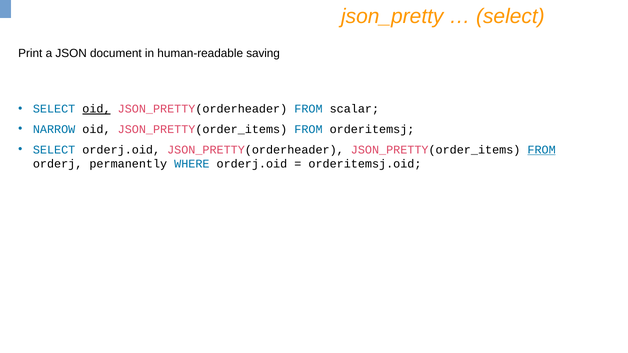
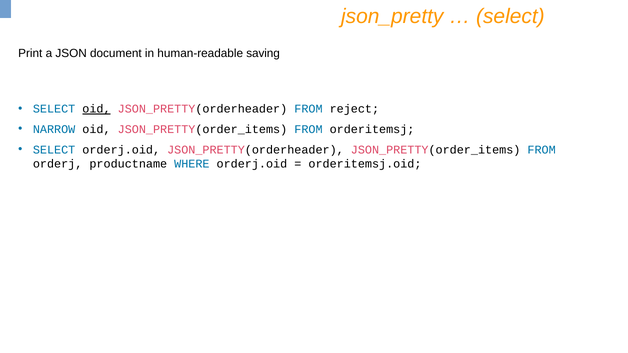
scalar: scalar -> reject (354, 109)
FROM underline: present -> none (542, 150)
permanently: permanently -> productname (128, 164)
